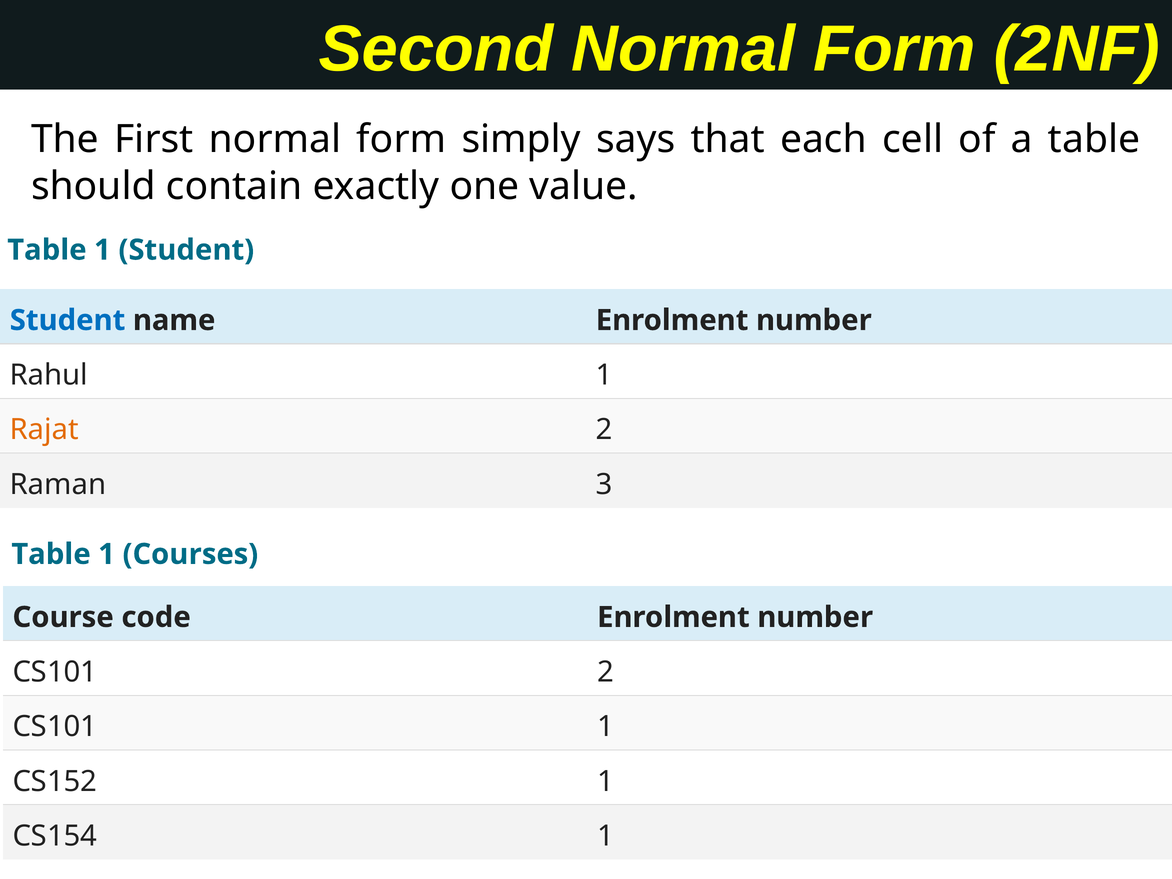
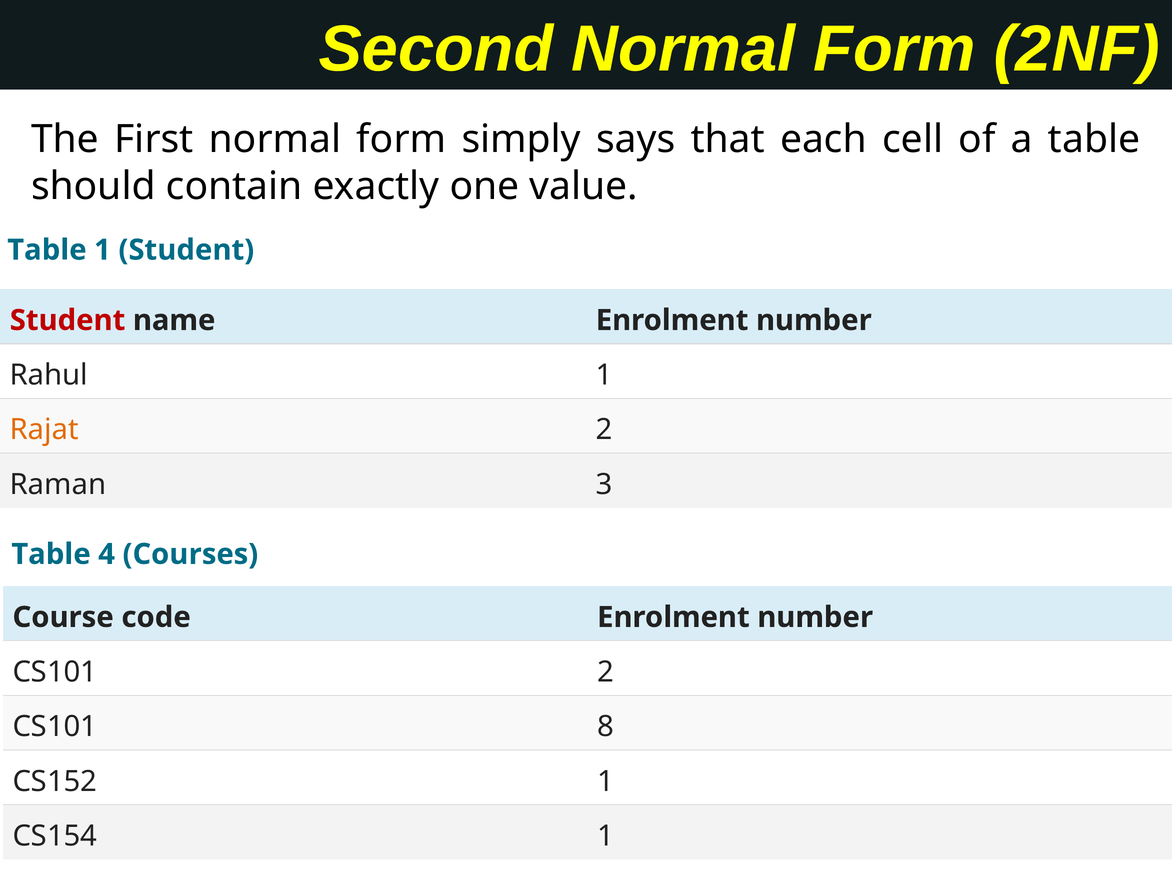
Student colour: blue -> red (68, 320)
1: 1 -> 4 (107, 554)
CS101 1: 1 -> 8 (605, 727)
